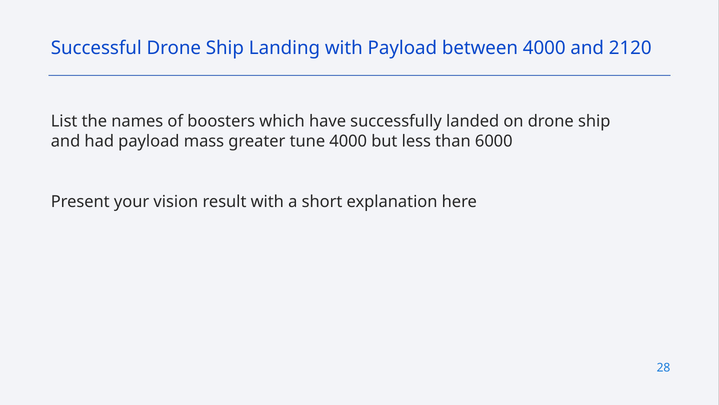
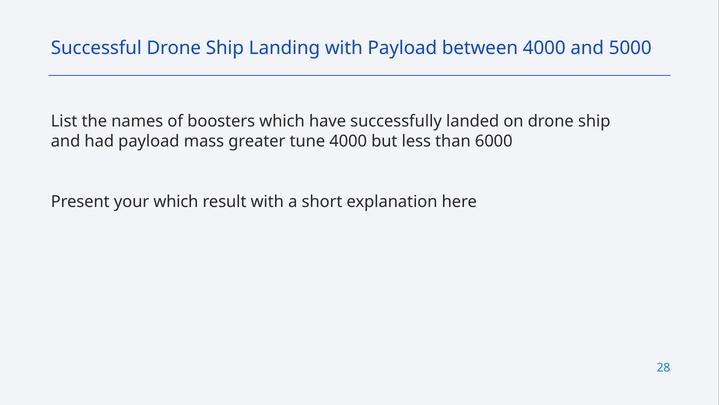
2120: 2120 -> 5000 (630, 48)
your vision: vision -> which (176, 202)
